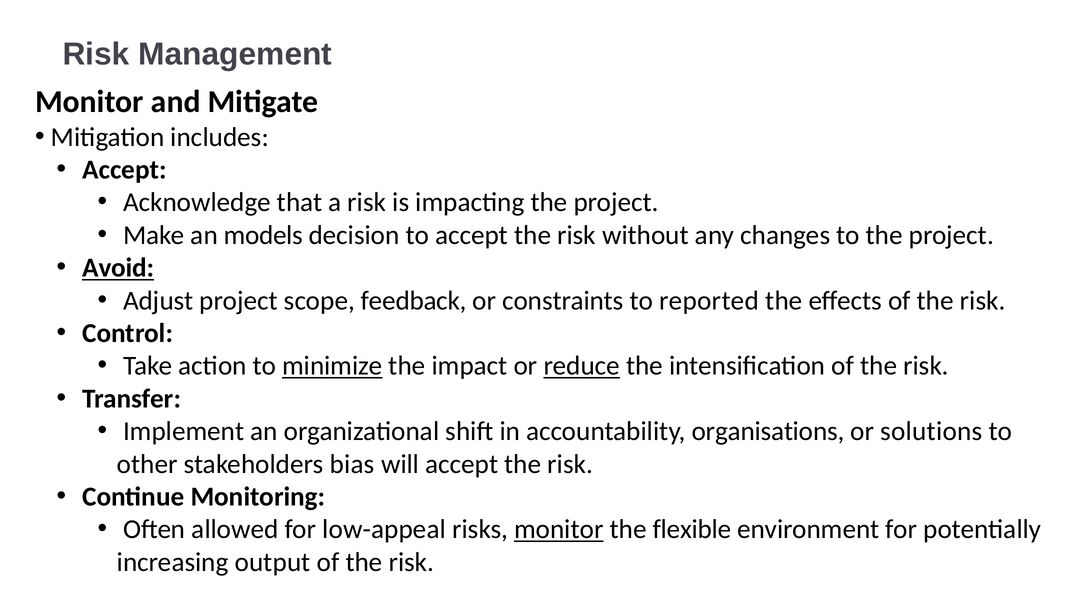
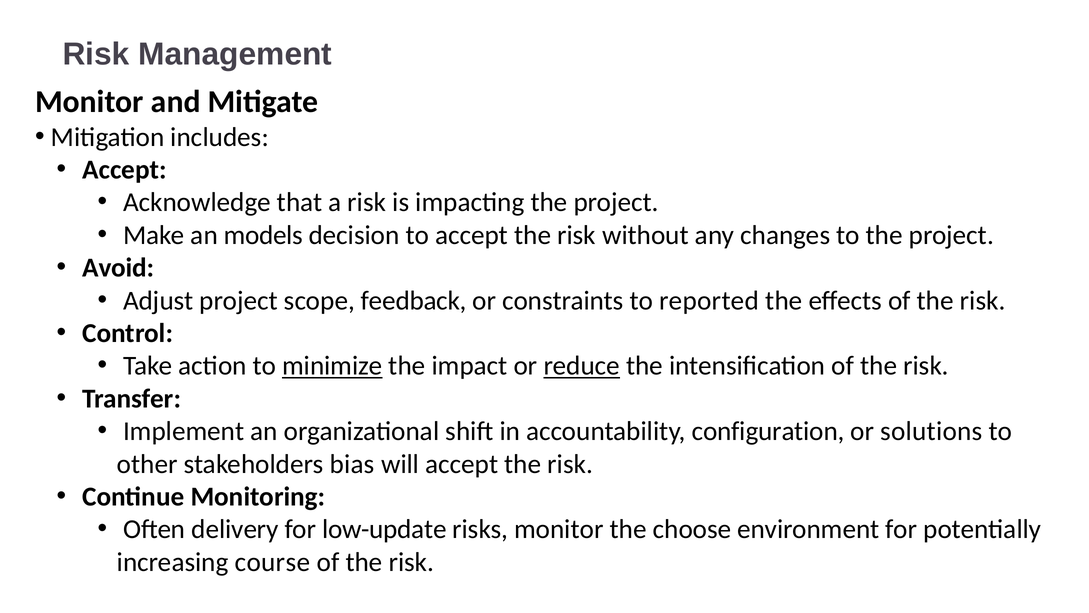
Avoid underline: present -> none (118, 268)
organisations: organisations -> configuration (768, 431)
allowed: allowed -> delivery (235, 529)
low-appeal: low-appeal -> low-update (384, 529)
monitor underline: present -> none (559, 529)
flexible: flexible -> choose (692, 529)
output: output -> course (272, 562)
